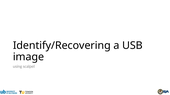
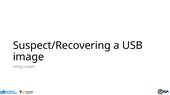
Identify/Recovering: Identify/Recovering -> Suspect/Recovering (62, 46)
